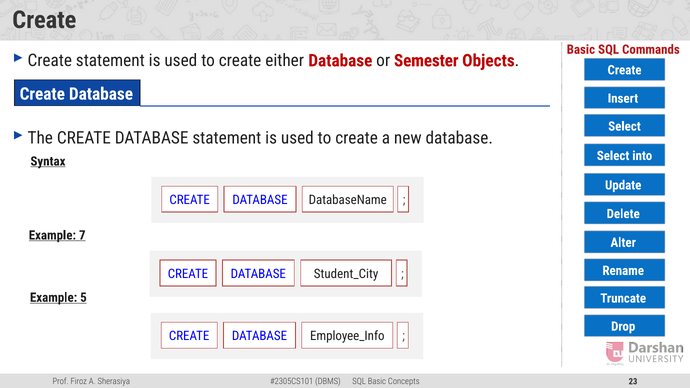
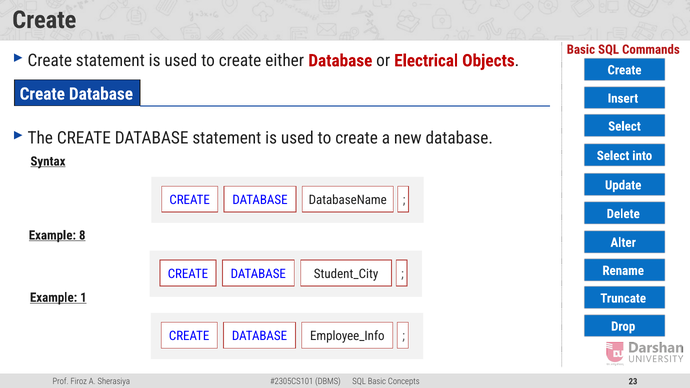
Semester: Semester -> Electrical (426, 61)
7: 7 -> 8 (82, 235)
5: 5 -> 1 (83, 298)
